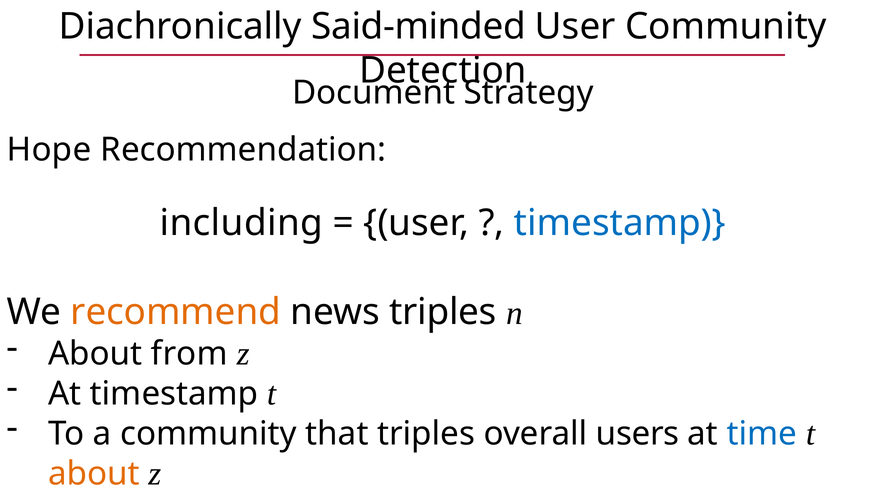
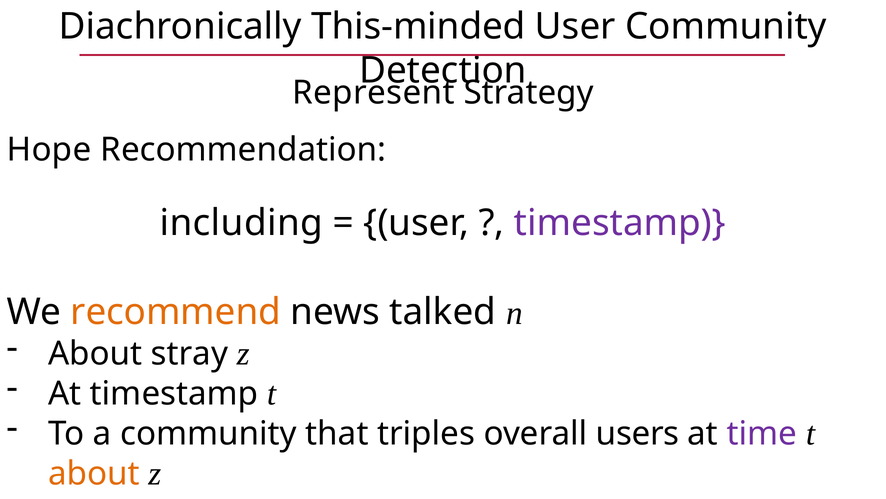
Said-minded: Said-minded -> This-minded (418, 26)
Document: Document -> Represent (373, 93)
timestamp colour: blue -> purple (620, 223)
news triples: triples -> talked (443, 312)
from: from -> stray (189, 353)
time colour: blue -> purple (762, 433)
